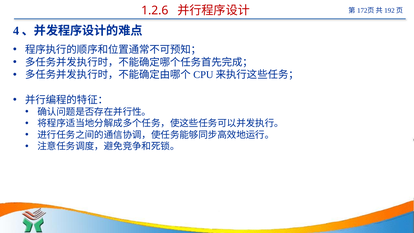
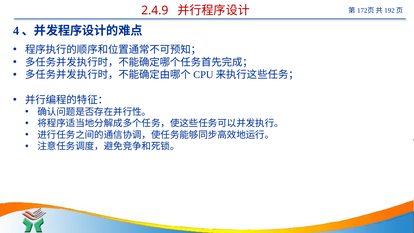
1.2.6: 1.2.6 -> 2.4.9 (155, 10)
